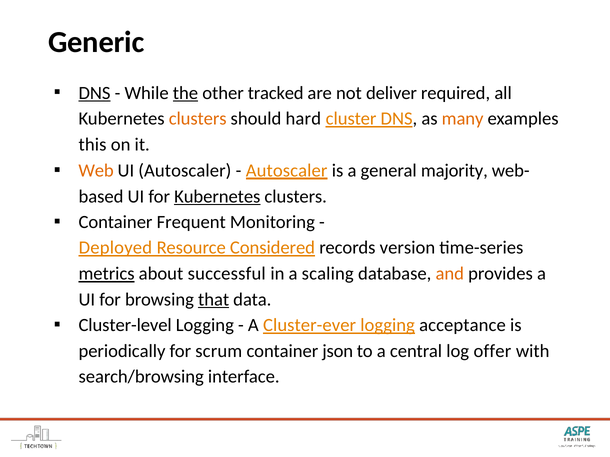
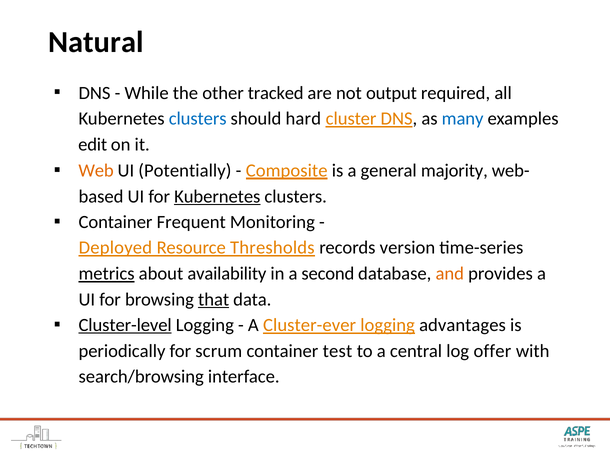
Generic: Generic -> Natural (96, 42)
DNS underline: present -> none (95, 93)
the underline: present -> none (185, 93)
deliver: deliver -> output (391, 93)
clusters colour: orange -> blue (198, 119)
many colour: orange -> blue (463, 119)
this: this -> edit (93, 145)
UI Autoscaler: Autoscaler -> Potentially (185, 171)
Autoscaler: Autoscaler -> Composite (287, 171)
Considered: Considered -> Thresholds (272, 248)
successful: successful -> availability (227, 274)
scaling: scaling -> second (328, 274)
Cluster-level underline: none -> present (125, 325)
acceptance: acceptance -> advantages (463, 325)
json: json -> test (337, 351)
